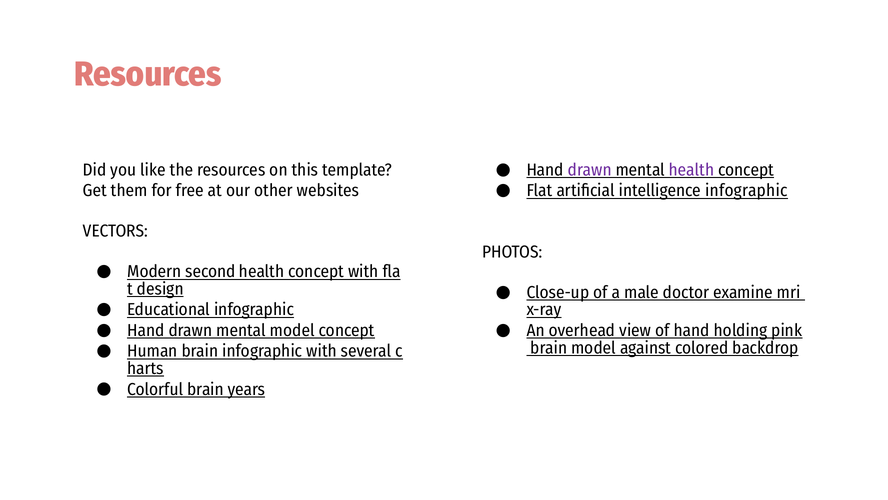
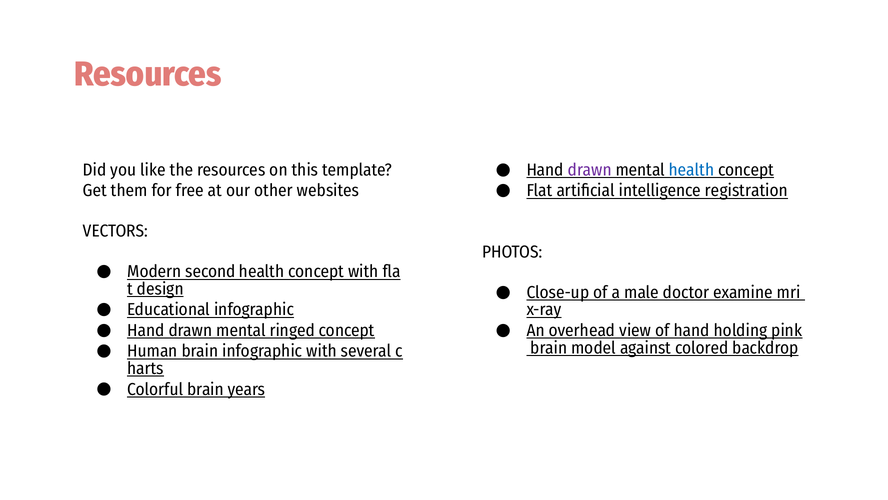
health colour: purple -> blue (692, 170)
intelligence infographic: infographic -> registration (746, 191)
mental model: model -> ringed (292, 330)
